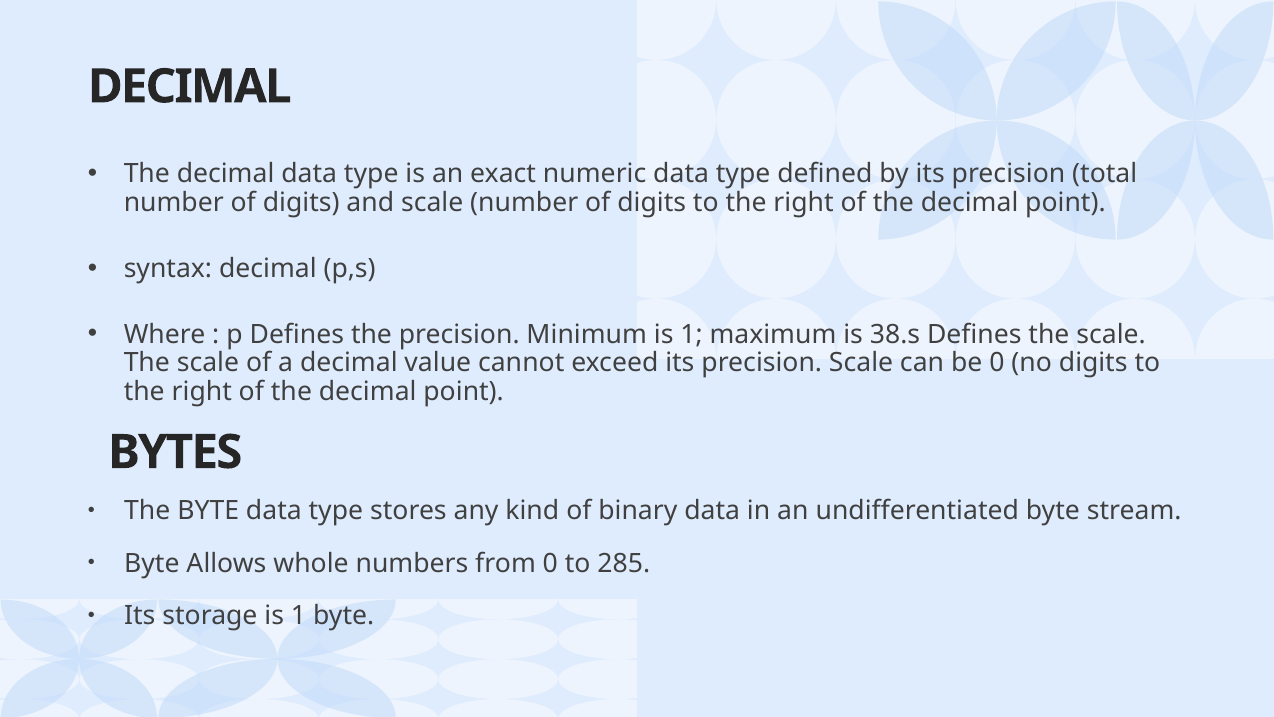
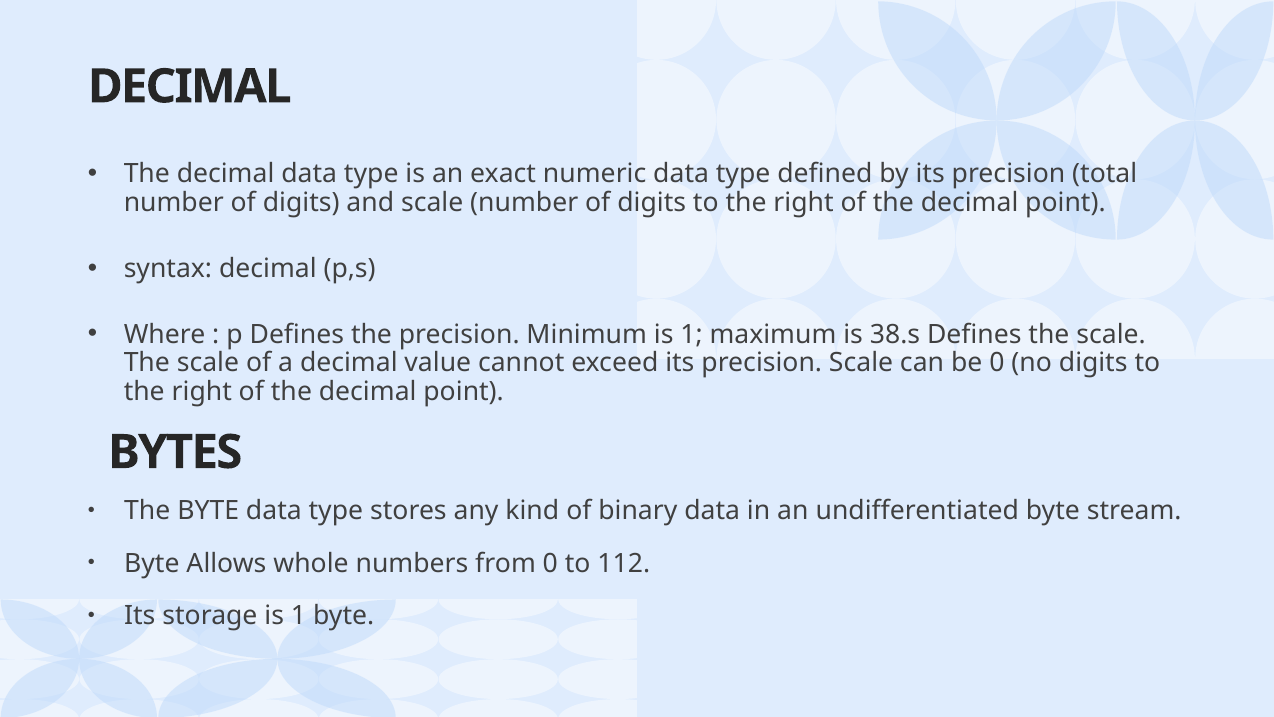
285: 285 -> 112 (624, 563)
